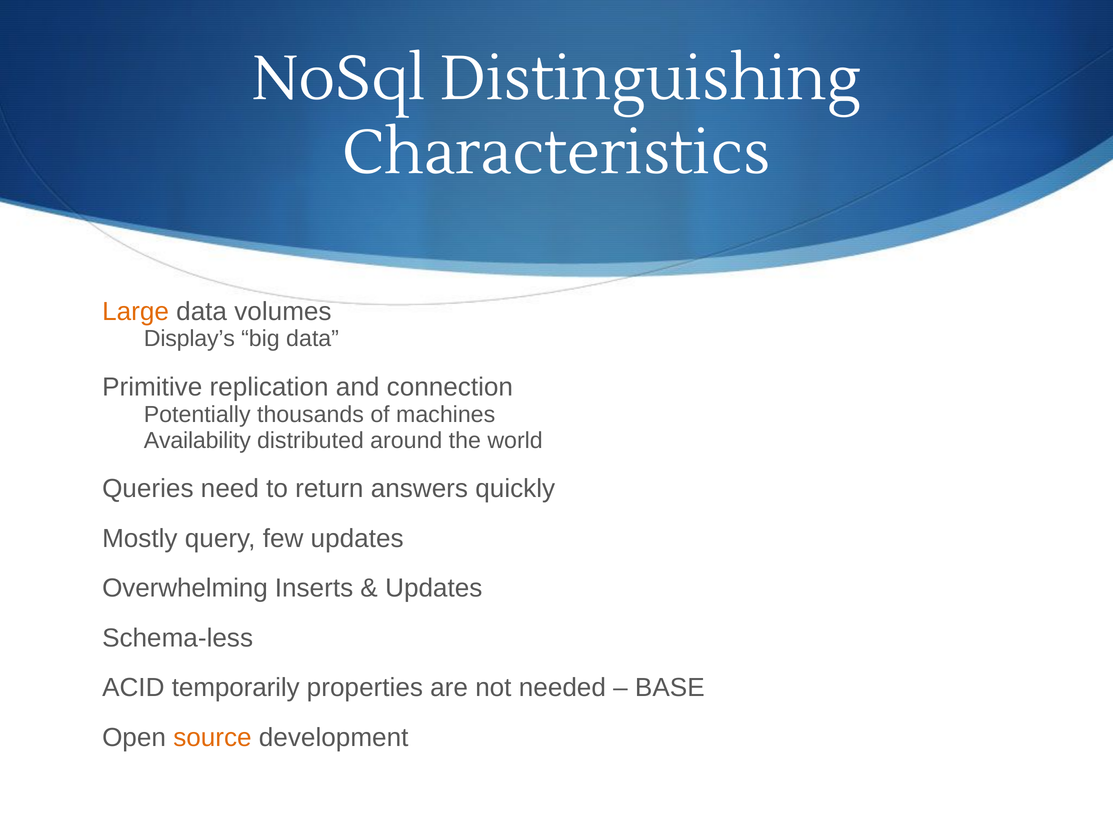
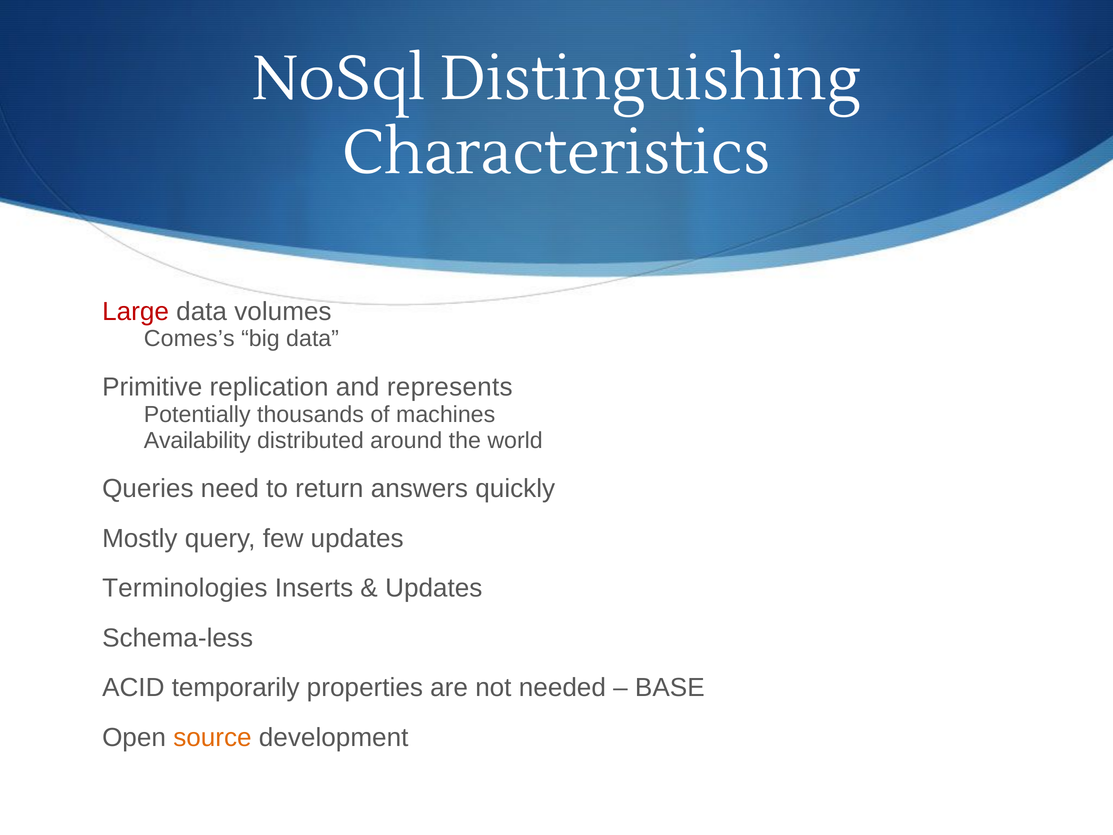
Large colour: orange -> red (136, 311)
Display’s: Display’s -> Comes’s (189, 339)
connection: connection -> represents (450, 387)
Overwhelming: Overwhelming -> Terminologies (185, 588)
